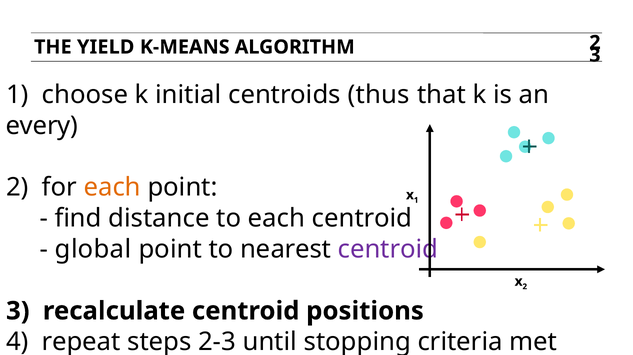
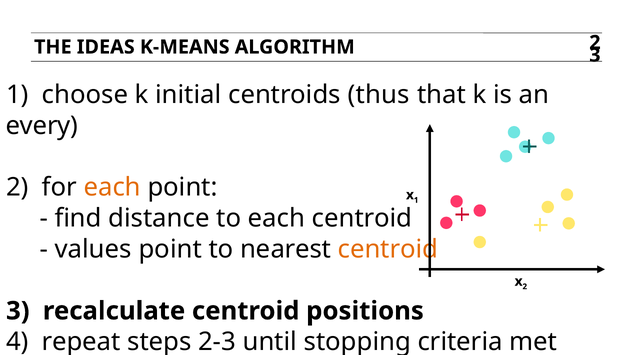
YIELD: YIELD -> IDEAS (106, 47)
global: global -> values (93, 250)
centroid colour: purple -> orange (388, 250)
